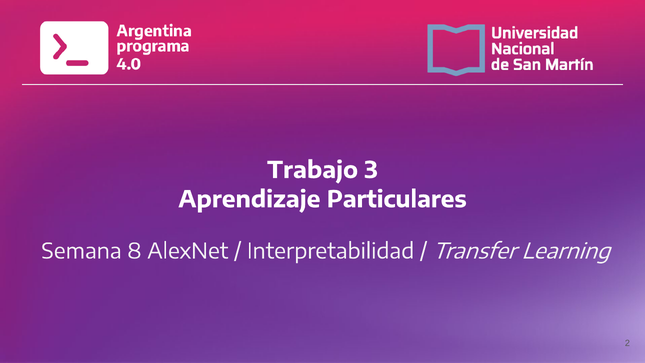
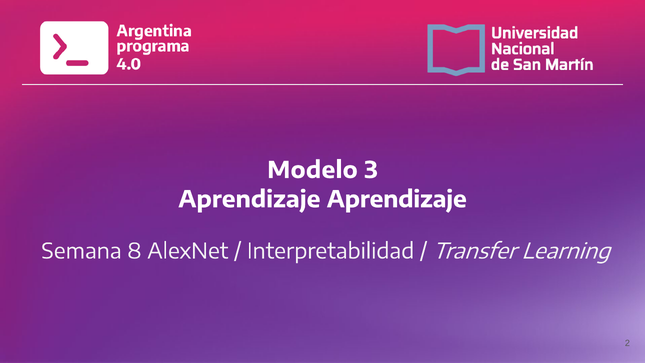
Trabajo: Trabajo -> Modelo (312, 170)
Aprendizaje Particulares: Particulares -> Aprendizaje (397, 200)
